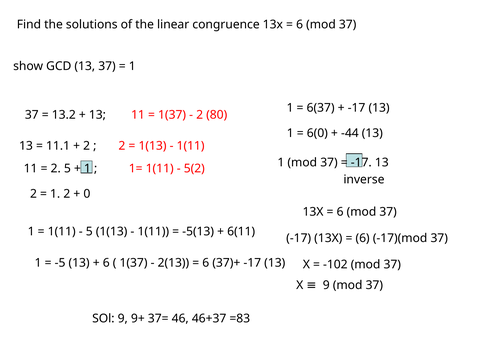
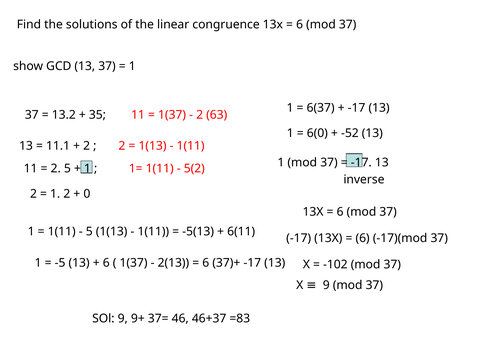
13: 13 -> 35 (97, 115)
80: 80 -> 63 (217, 115)
-44: -44 -> -52 (350, 133)
